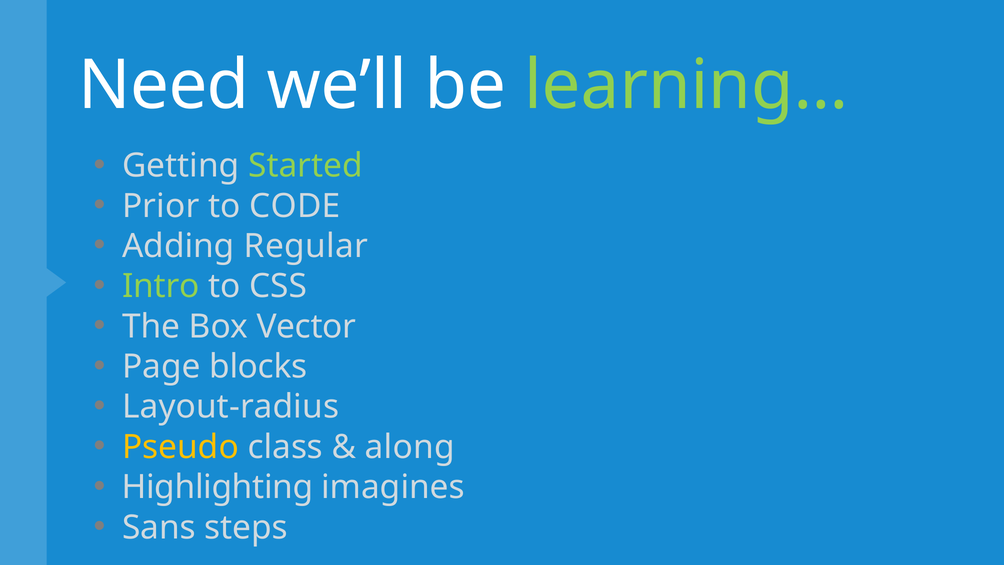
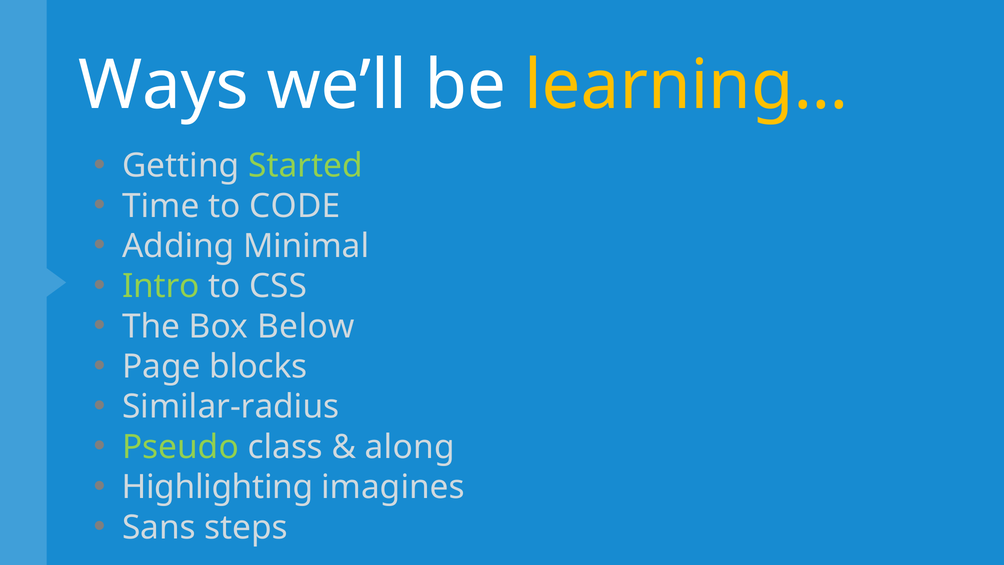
Need: Need -> Ways (164, 85)
learning… colour: light green -> yellow (686, 85)
Prior: Prior -> Time (161, 206)
Regular: Regular -> Minimal (306, 246)
Vector: Vector -> Below (306, 326)
Layout-radius: Layout-radius -> Similar-radius (231, 407)
Pseudo colour: yellow -> light green (180, 447)
